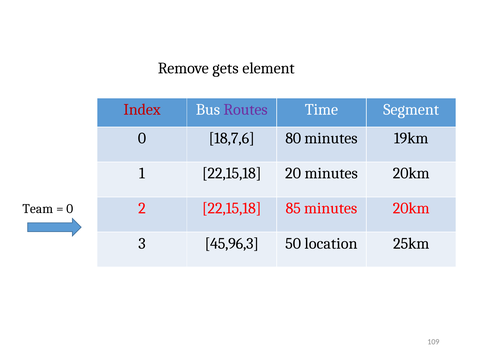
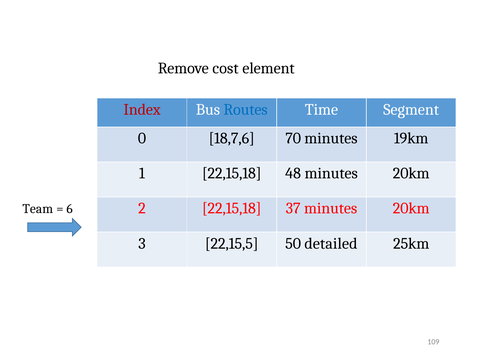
gets: gets -> cost (226, 68)
Routes colour: purple -> blue (246, 109)
80: 80 -> 70 (293, 138)
20: 20 -> 48 (293, 173)
85: 85 -> 37 (293, 208)
0: 0 -> 6 (70, 209)
45,96,3: 45,96,3 -> 22,15,5 (232, 243)
location: location -> detailed (331, 243)
